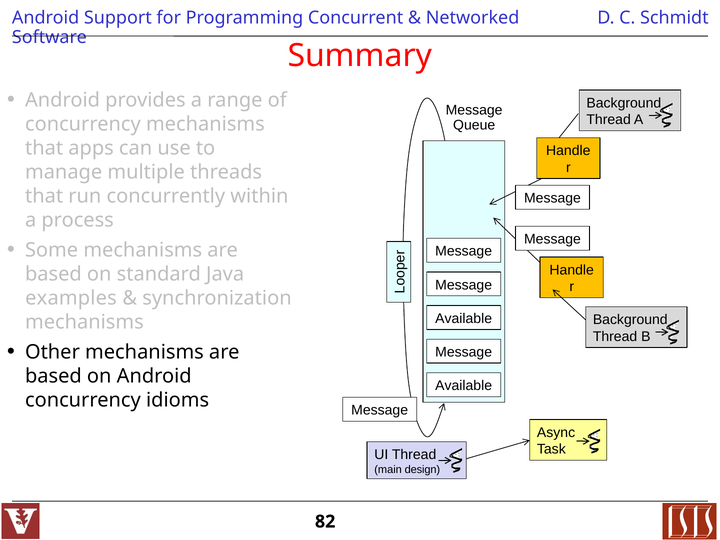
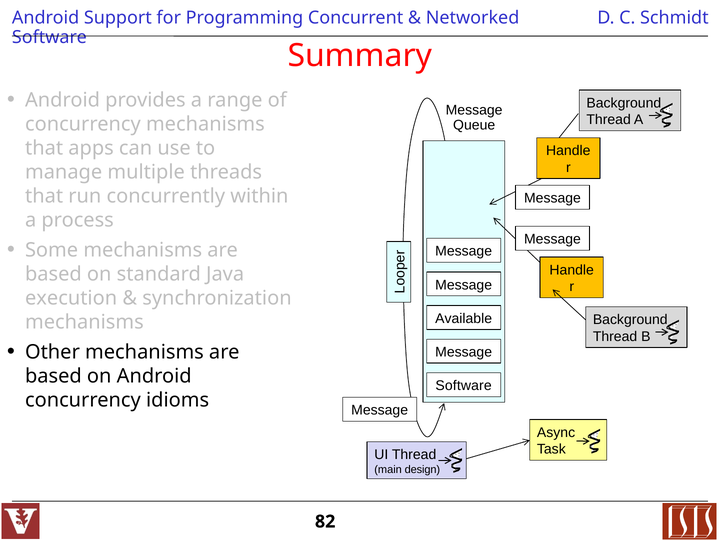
examples: examples -> execution (71, 298)
Available: Available -> Software (464, 386)
